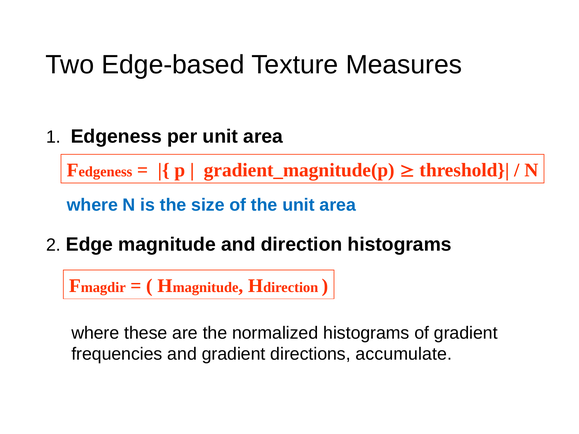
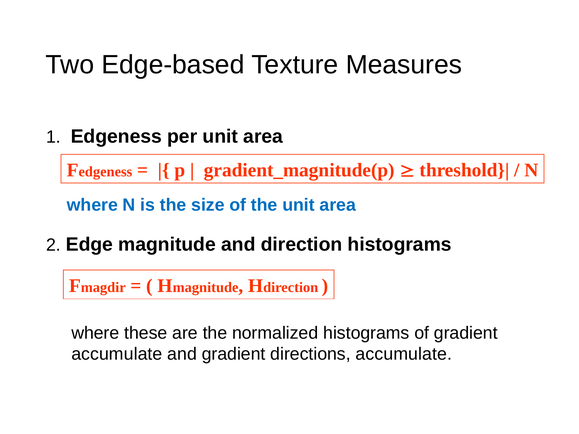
frequencies: frequencies -> accumulate (117, 354)
